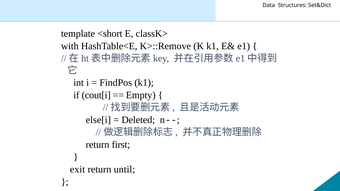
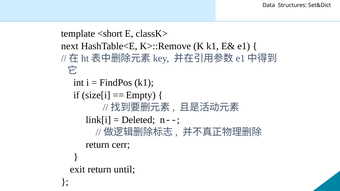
with: with -> next (70, 46)
cout[i: cout[i -> size[i (96, 95)
else[i: else[i -> link[i (98, 120)
first: first -> cerr (121, 145)
